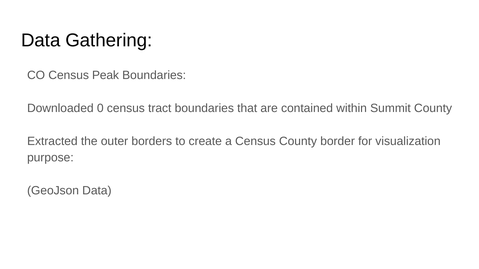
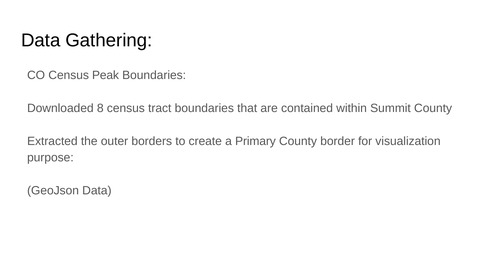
0: 0 -> 8 (100, 108)
a Census: Census -> Primary (255, 141)
